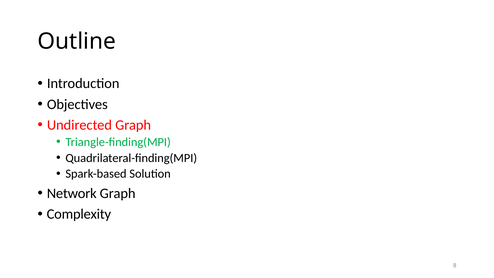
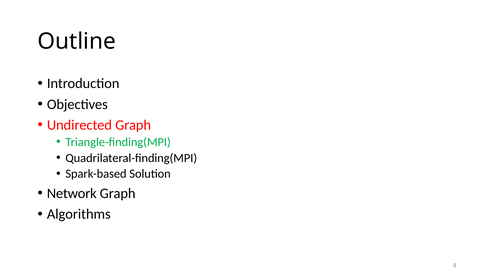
Complexity: Complexity -> Algorithms (79, 214)
